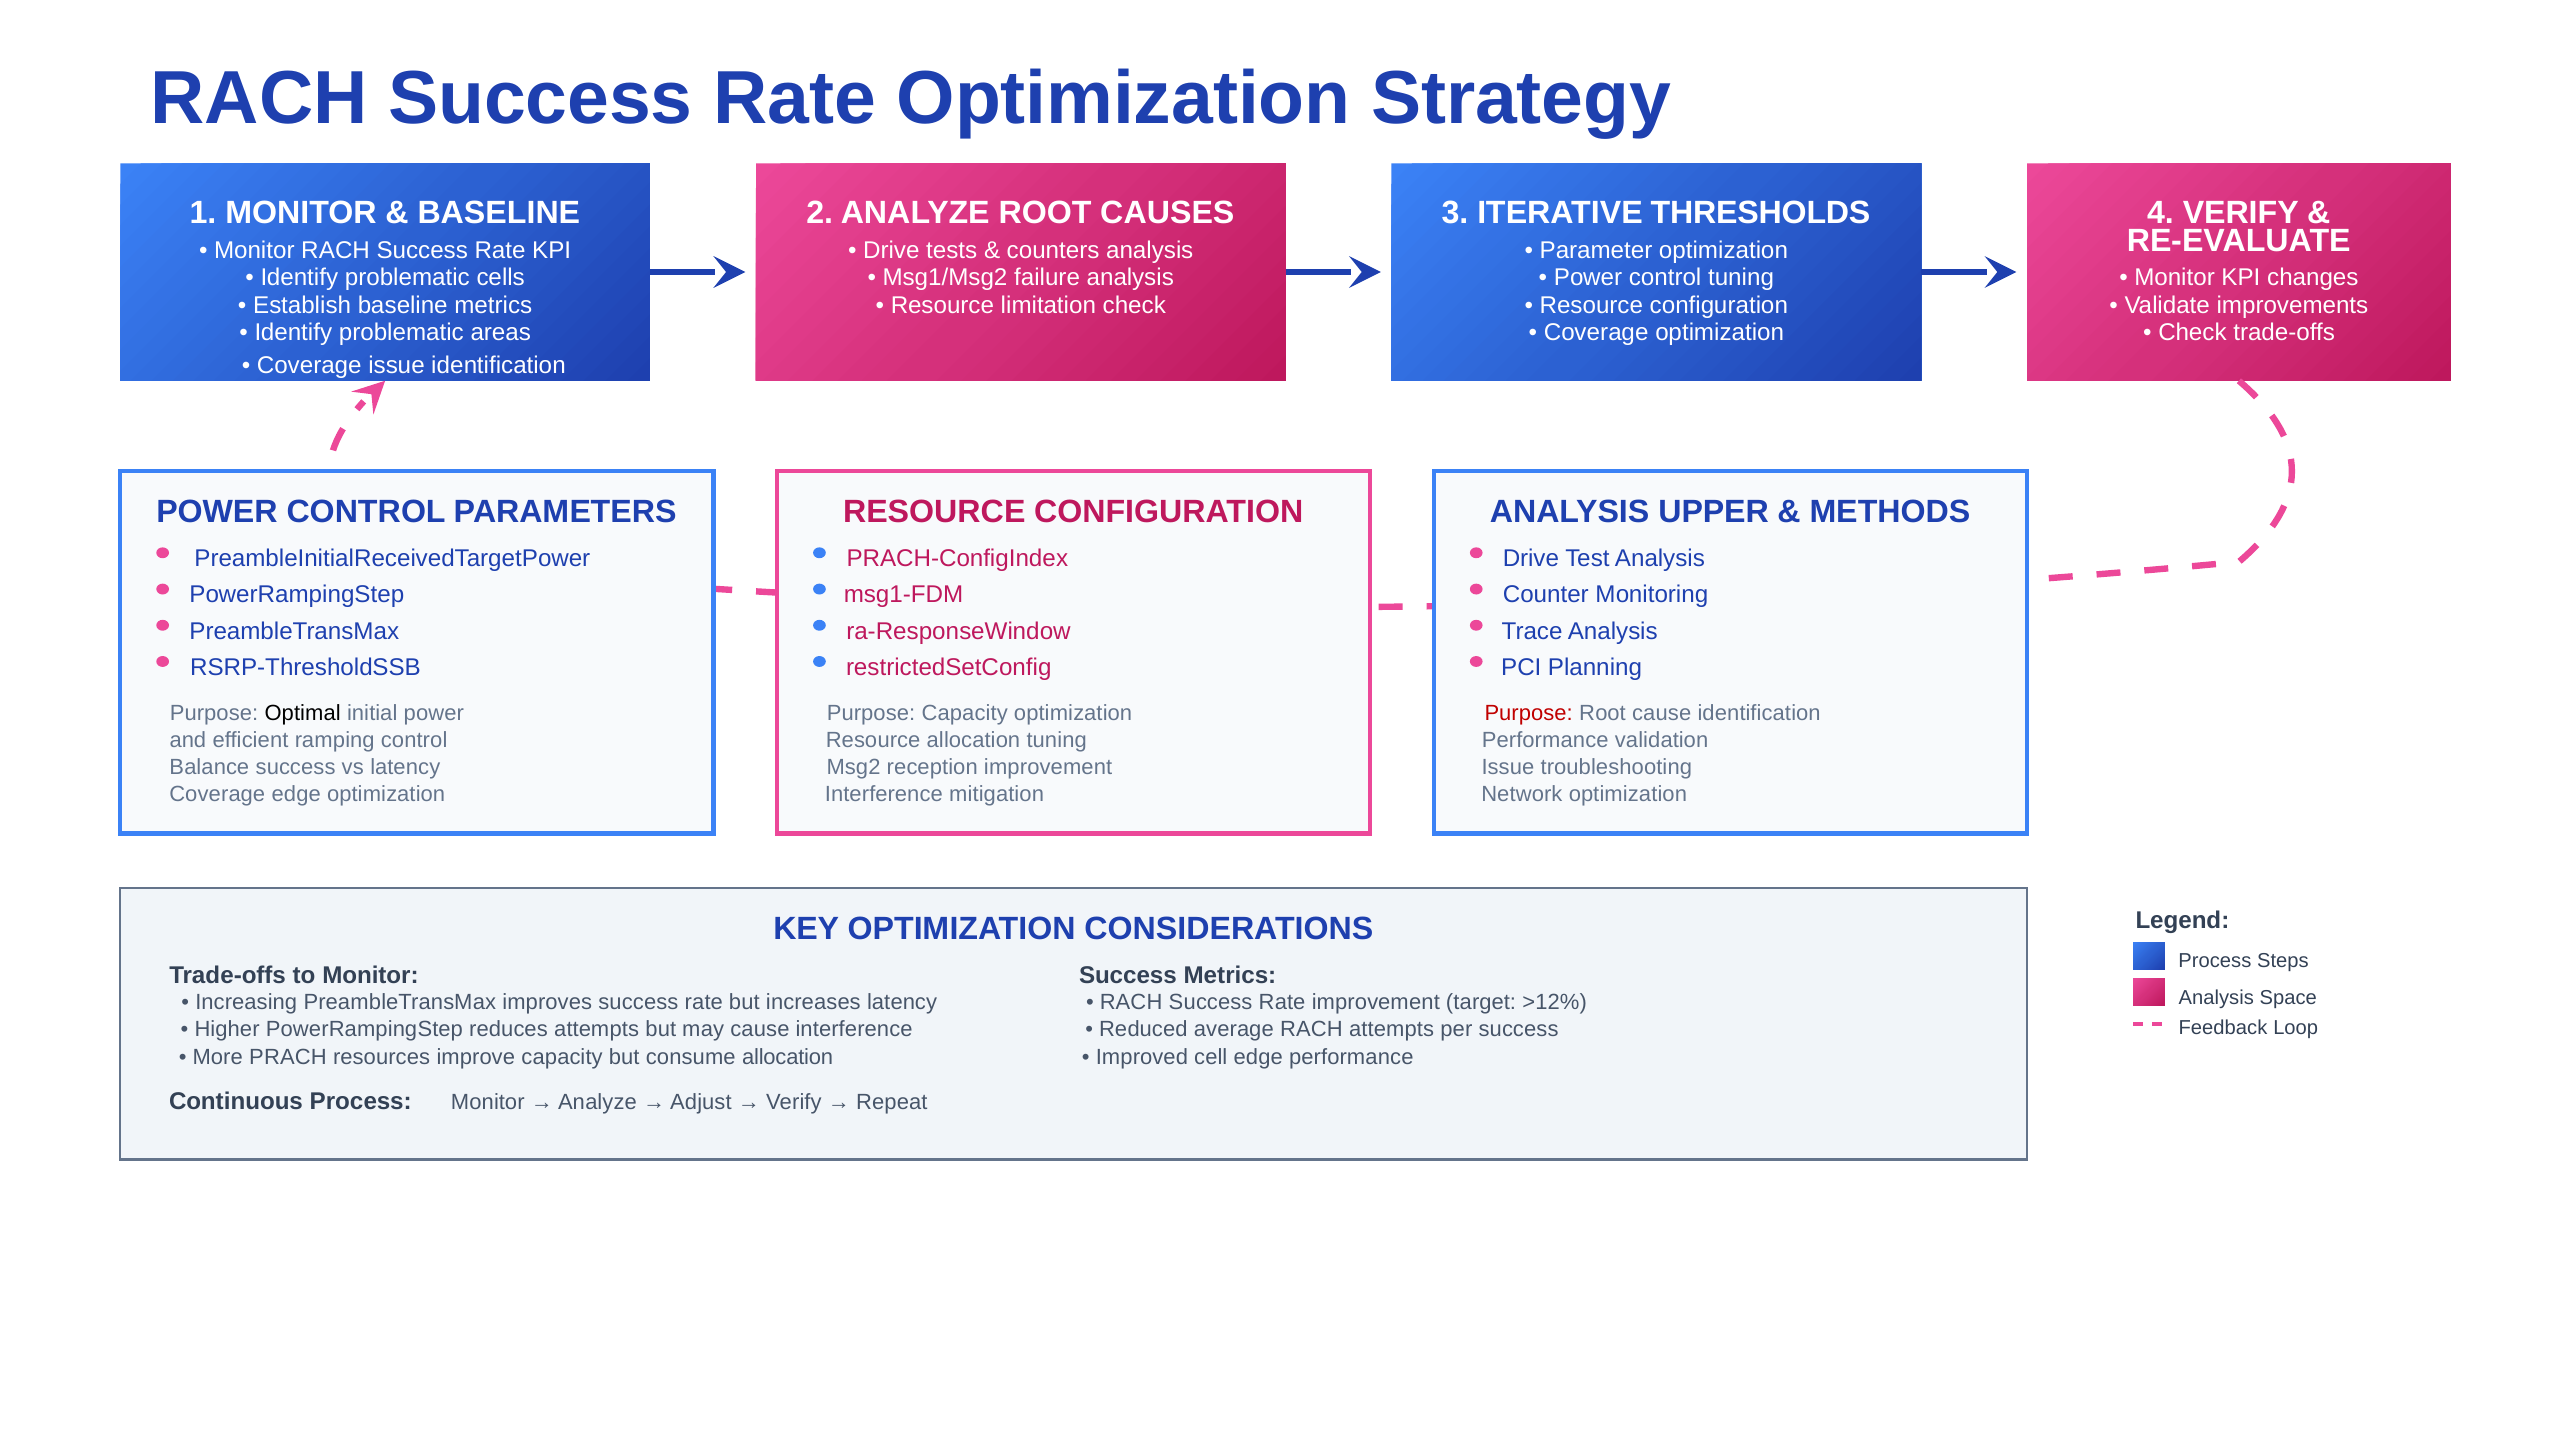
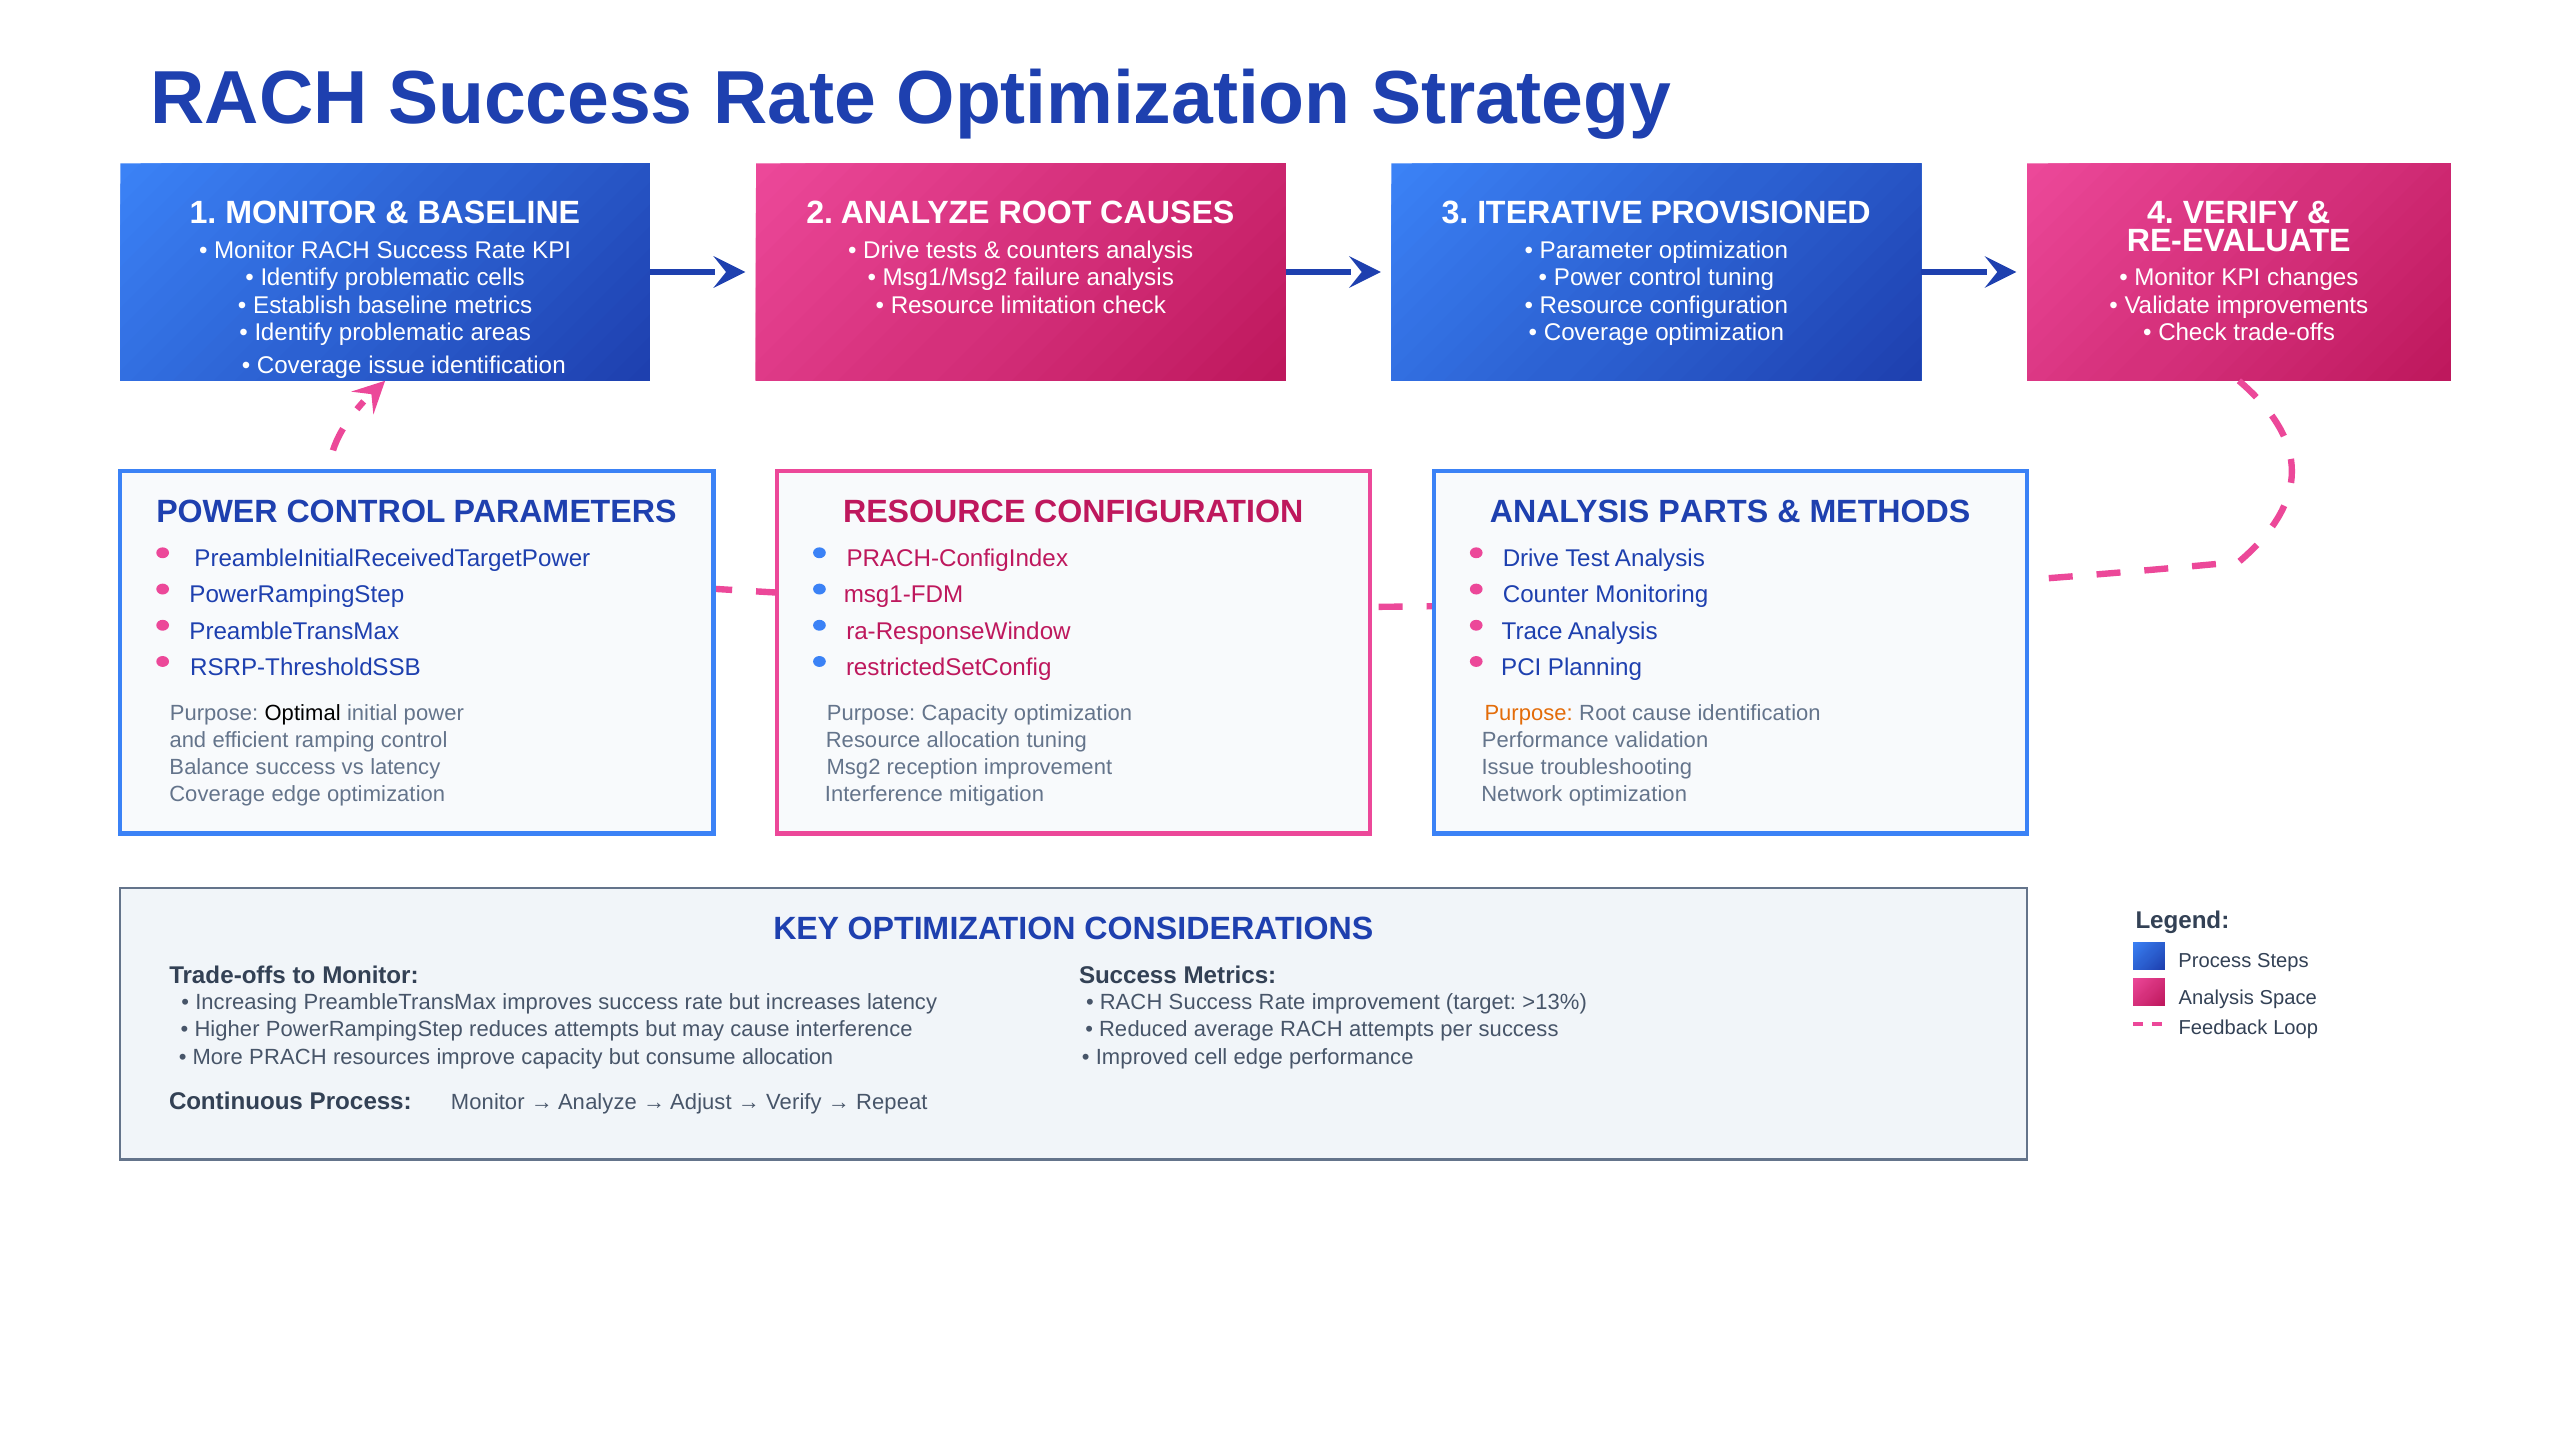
THRESHOLDS: THRESHOLDS -> PROVISIONED (1761, 213)
UPPER: UPPER -> PARTS (1713, 512)
Purpose colour: red -> orange (1529, 713)
>12%: >12% -> >13% (1555, 1003)
